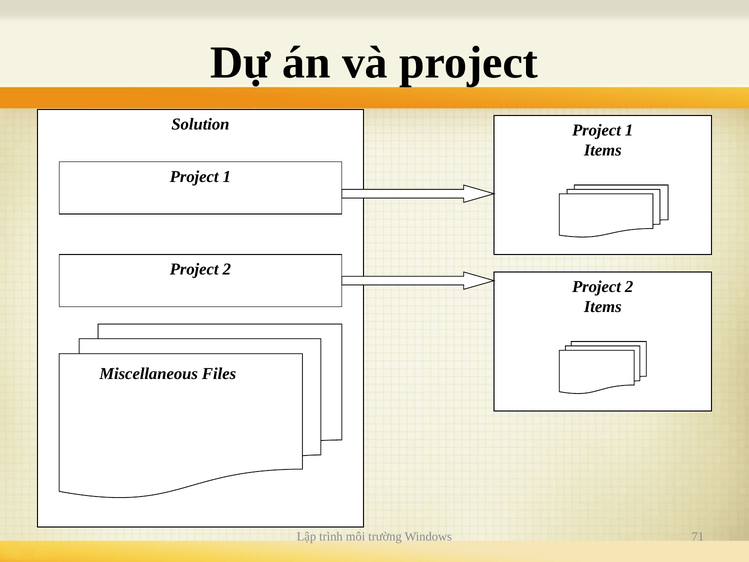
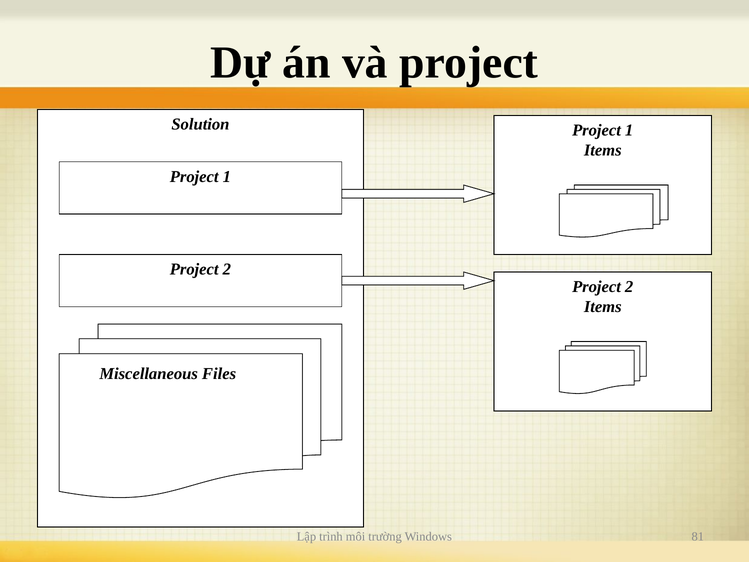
71: 71 -> 81 (698, 536)
